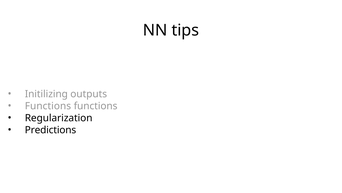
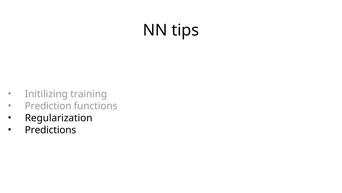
outputs: outputs -> training (89, 94)
Functions: Functions -> Prediction (48, 106)
